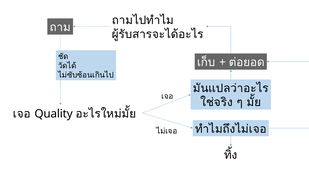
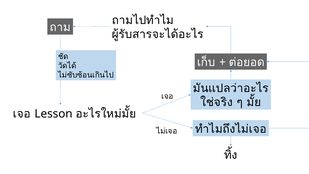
Quality: Quality -> Lesson (54, 114)
